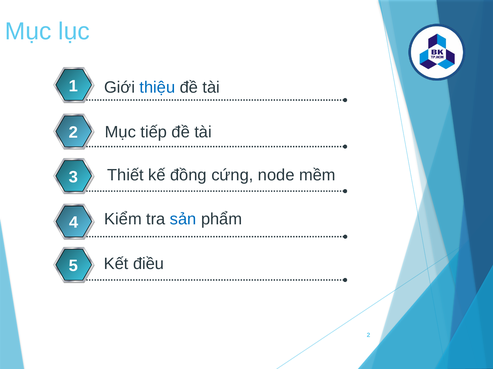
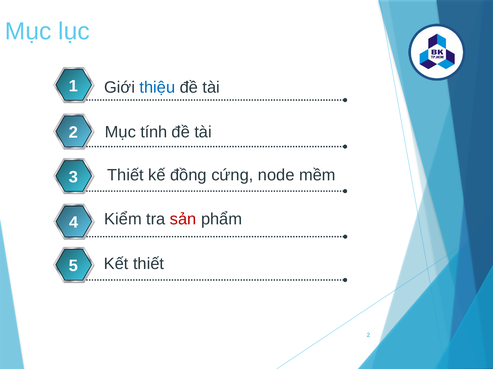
tiếp: tiếp -> tính (154, 132)
sản colour: blue -> red (183, 220)
Kết điều: điều -> thiết (149, 264)
